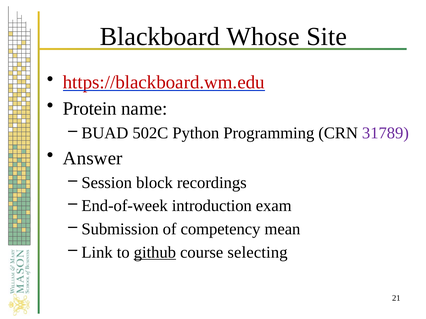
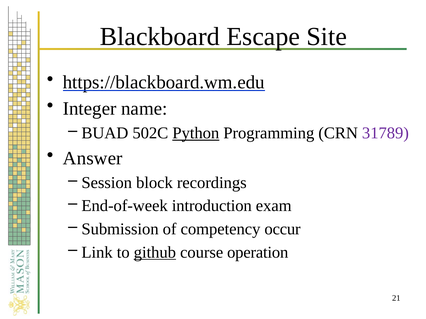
Whose: Whose -> Escape (263, 37)
https://blackboard.wm.edu colour: red -> black (164, 82)
Protein: Protein -> Integer (90, 109)
Python underline: none -> present (196, 133)
mean: mean -> occur (283, 229)
selecting: selecting -> operation (258, 253)
